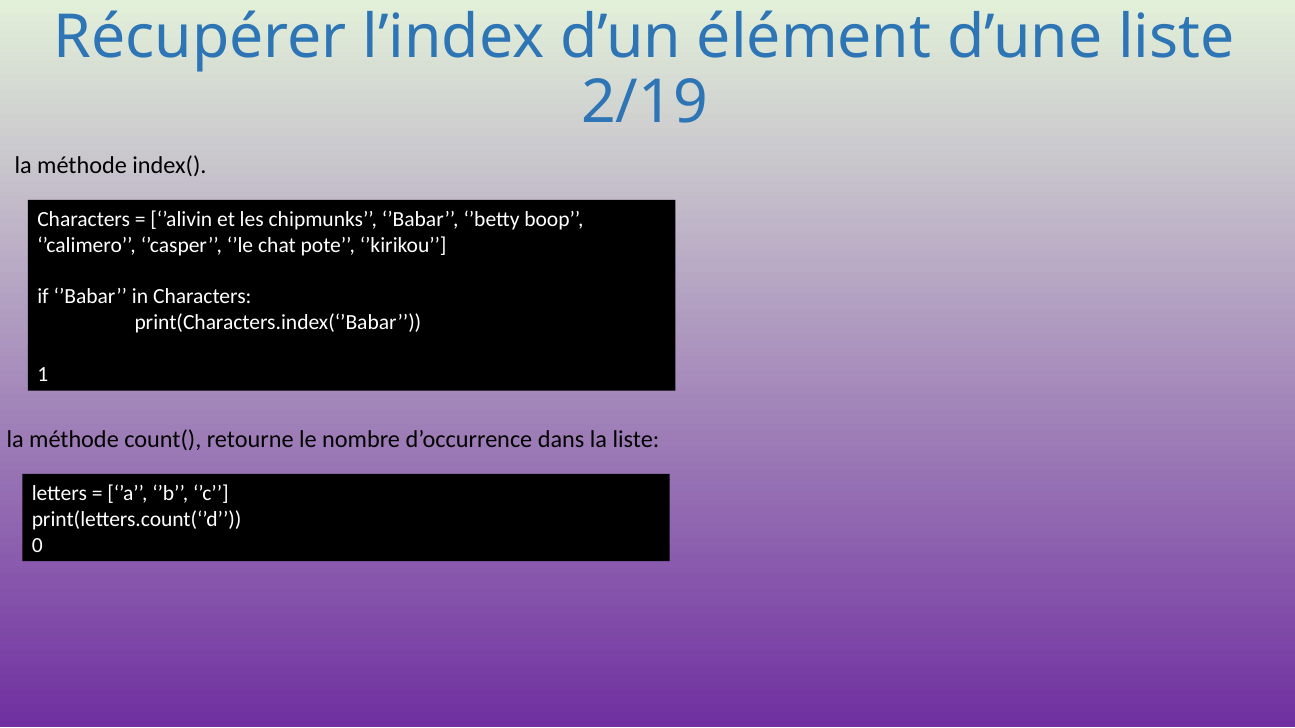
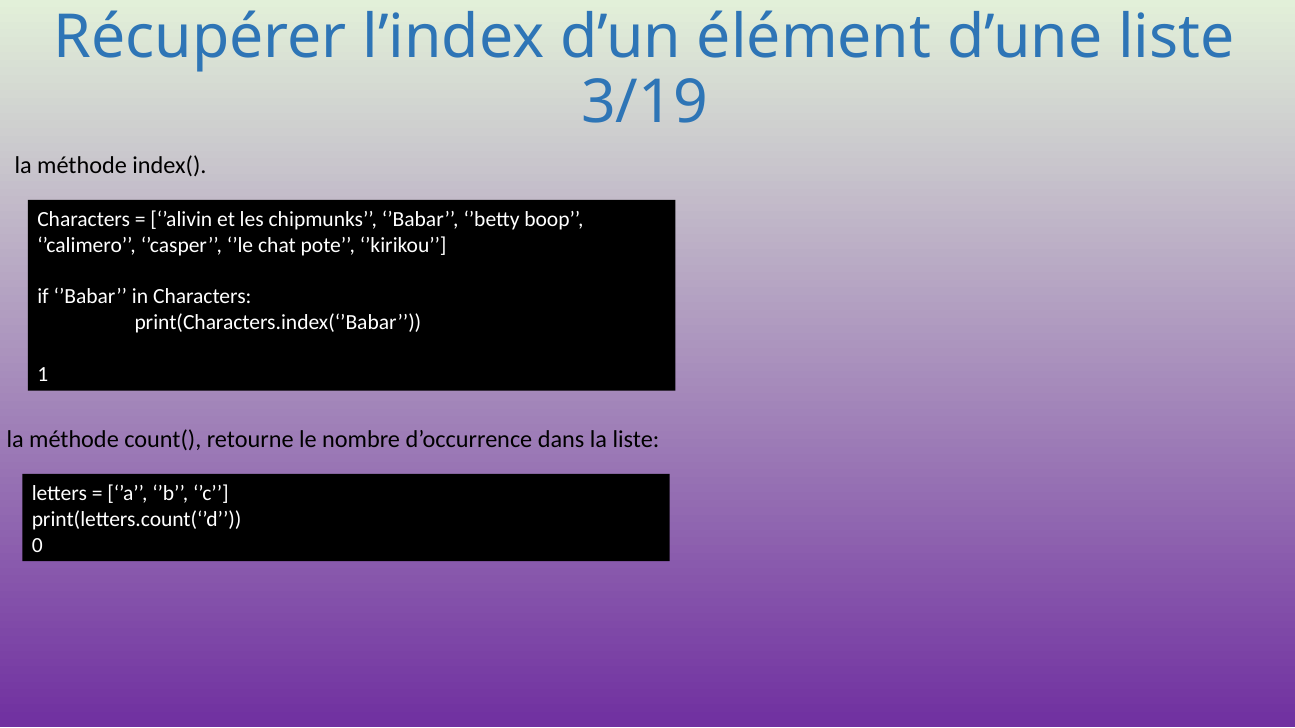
2/19: 2/19 -> 3/19 (644, 103)
